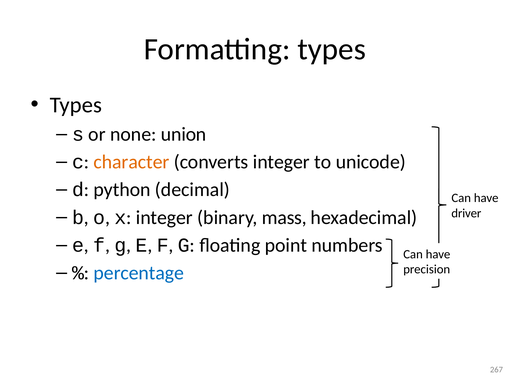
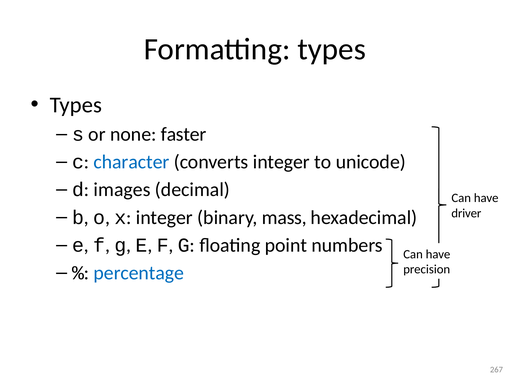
union: union -> faster (184, 134)
character colour: orange -> blue (132, 162)
python: python -> images (122, 190)
